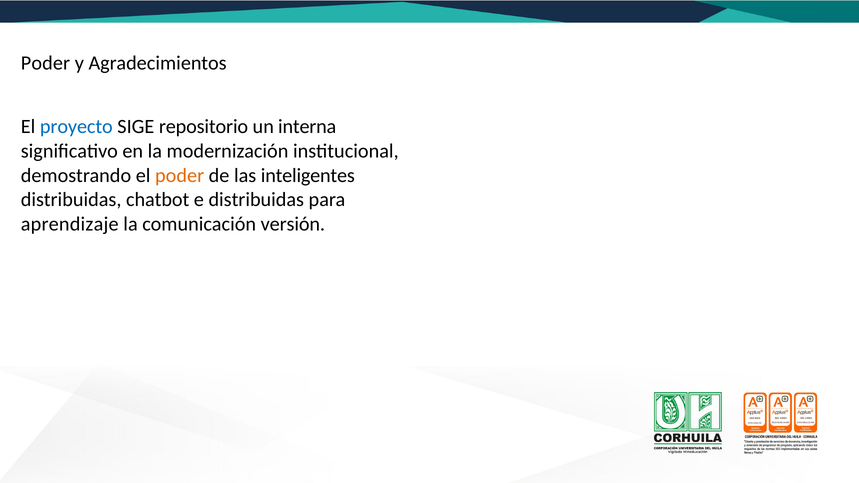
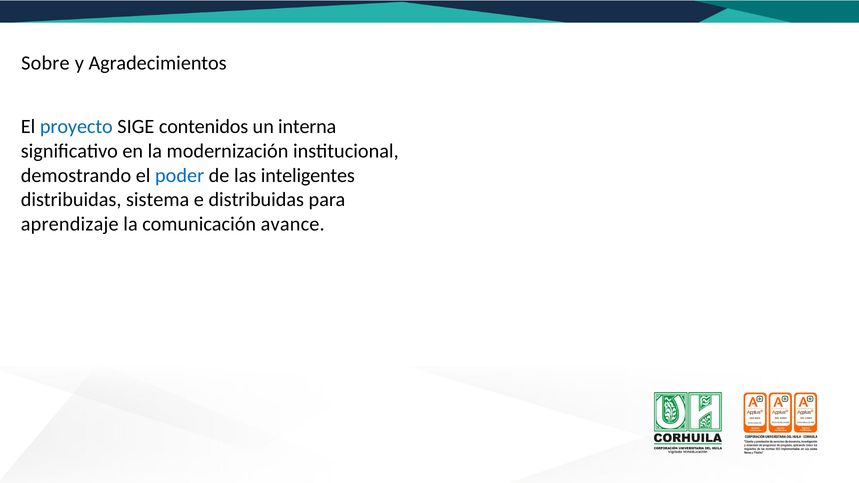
Poder: Poder -> Sobre (45, 63)
repositorio: repositorio -> contenidos (204, 127)
poder colour: orange -> blue (180, 175)
chatbot: chatbot -> sistema (158, 200)
versión: versión -> avance (293, 224)
